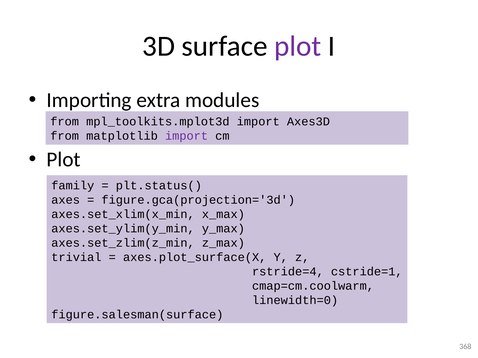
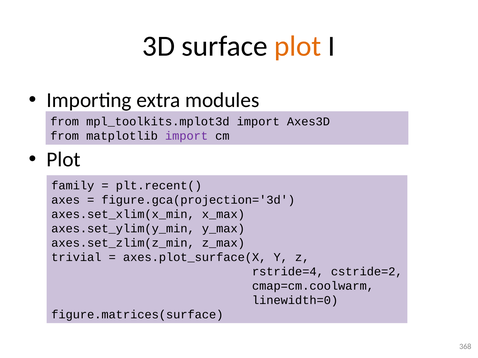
plot colour: purple -> orange (298, 46)
plt.status(: plt.status( -> plt.recent( (159, 186)
cstride=1: cstride=1 -> cstride=2 (367, 272)
figure.salesman(surface: figure.salesman(surface -> figure.matrices(surface (137, 315)
